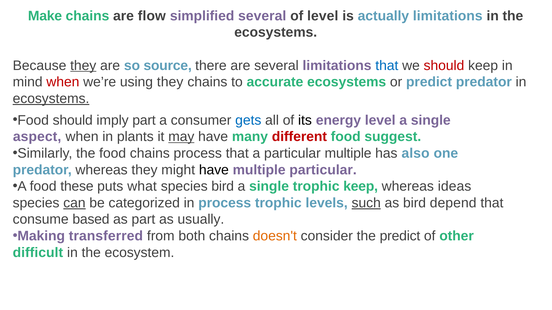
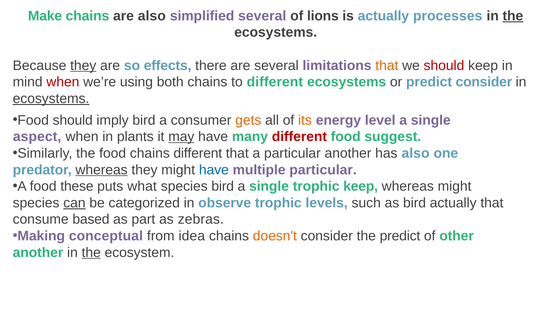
are flow: flow -> also (152, 16)
of level: level -> lions (323, 16)
actually limitations: limitations -> processes (448, 16)
the underline: none -> present (513, 16)
source: source -> effects (168, 66)
that colour: blue -> orange (387, 66)
using they: they -> both (170, 82)
to accurate: accurate -> different (275, 82)
predict predator: predator -> consider (484, 82)
imply part: part -> bird (144, 120)
gets colour: blue -> orange (248, 120)
its colour: black -> orange (305, 120)
chains process: process -> different (198, 154)
particular multiple: multiple -> another (348, 154)
whereas underline: none -> present (102, 170)
have colour: black -> blue (214, 170)
whereas ideas: ideas -> might (455, 187)
in process: process -> observe (225, 203)
such underline: present -> none (366, 203)
bird depend: depend -> actually (453, 203)
usually: usually -> zebras (201, 220)
transferred: transferred -> conceptual (106, 236)
both: both -> idea (192, 236)
difficult: difficult -> another (38, 253)
the underline: none -> present (91, 253)
